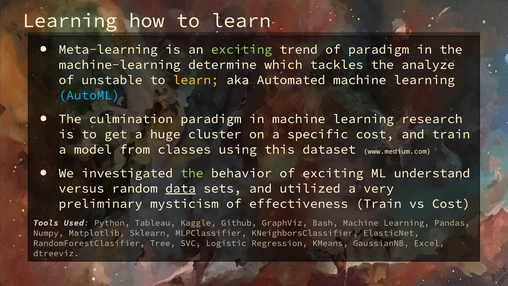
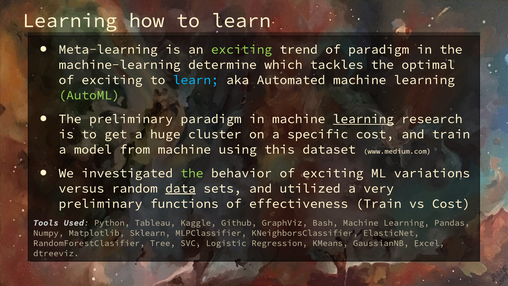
analyze: analyze -> optimal (428, 65)
unstable: unstable -> exciting (112, 80)
learn colour: yellow -> light blue (196, 80)
AutoML colour: light blue -> light green (89, 95)
The culmination: culmination -> preliminary (131, 119)
learning underline: none -> present (363, 119)
from classes: classes -> machine (184, 149)
understand: understand -> variations (432, 173)
mysticism: mysticism -> functions (184, 203)
